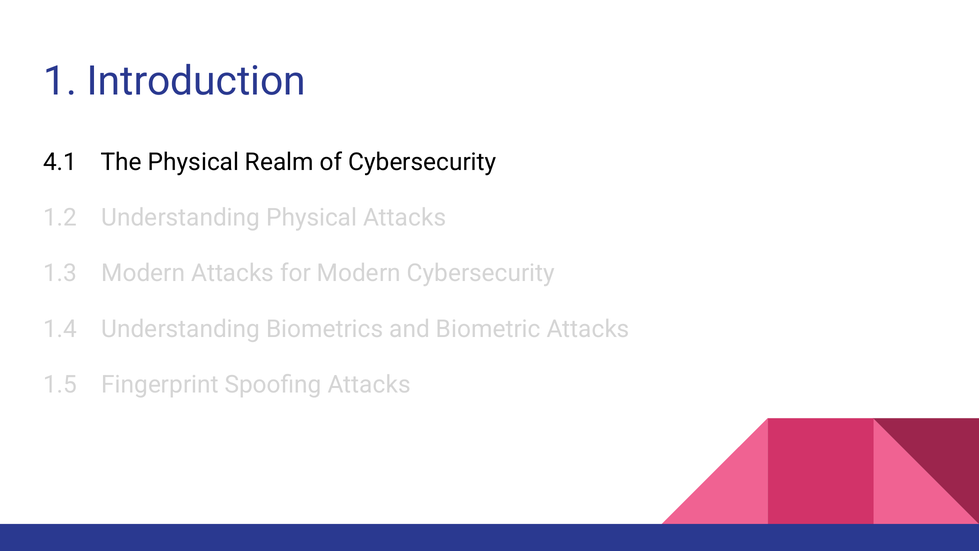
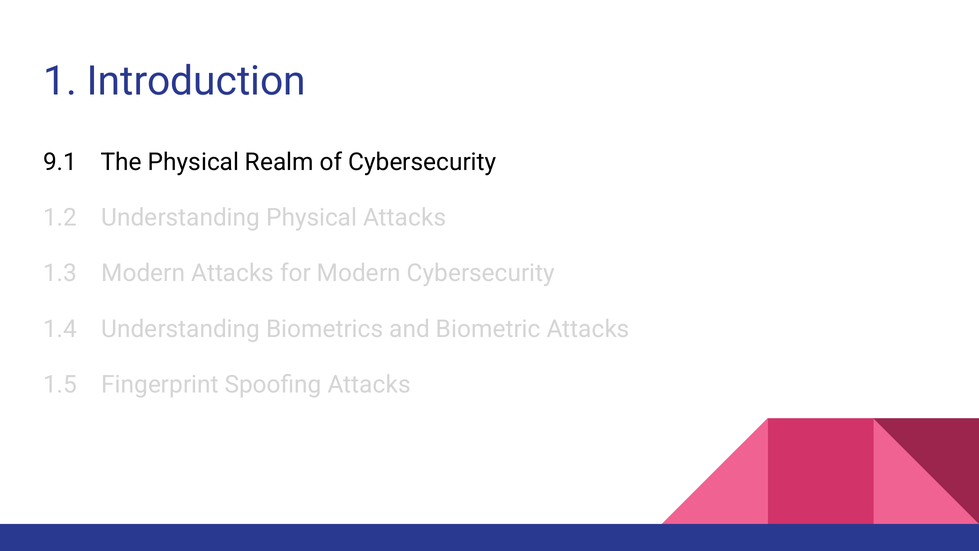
4.1: 4.1 -> 9.1 (60, 162)
